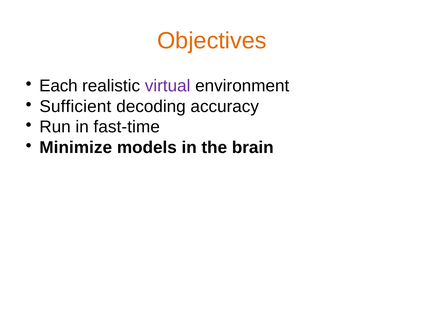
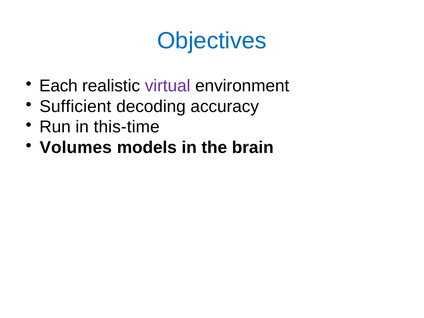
Objectives colour: orange -> blue (212, 41)
fast-time: fast-time -> this-time (127, 127)
Minimize: Minimize -> Volumes (76, 147)
